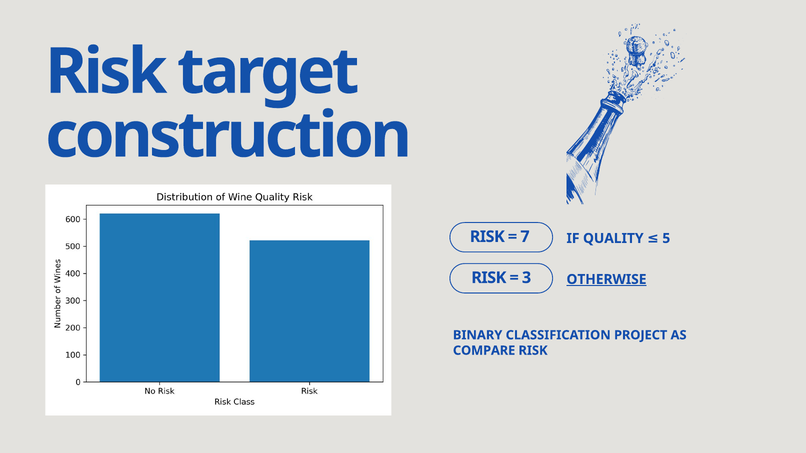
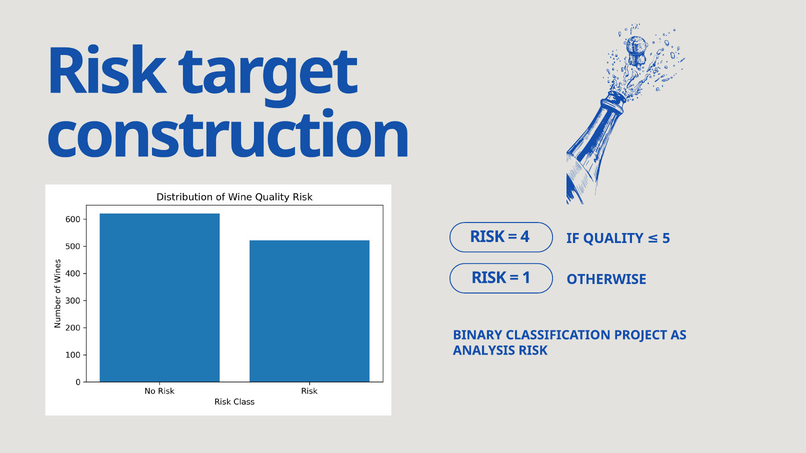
7: 7 -> 4 (525, 237)
3: 3 -> 1 (527, 278)
OTHERWISE underline: present -> none (606, 280)
COMPARE: COMPARE -> ANALYSIS (484, 351)
